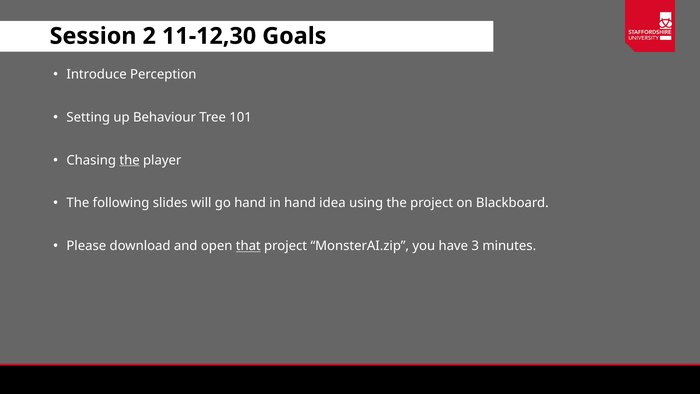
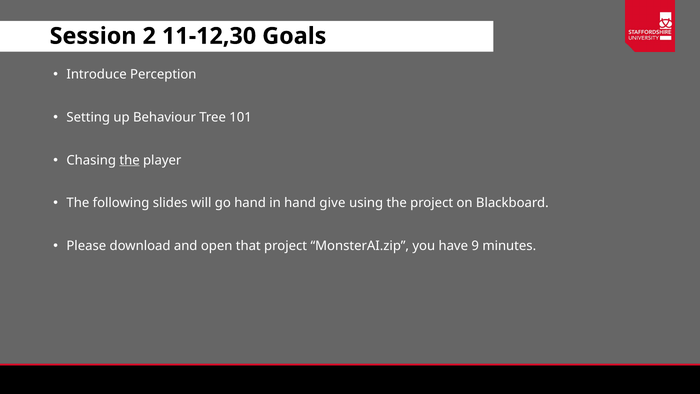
idea: idea -> give (332, 203)
that underline: present -> none (248, 246)
3: 3 -> 9 (475, 246)
